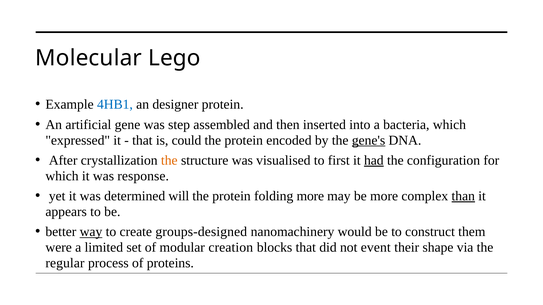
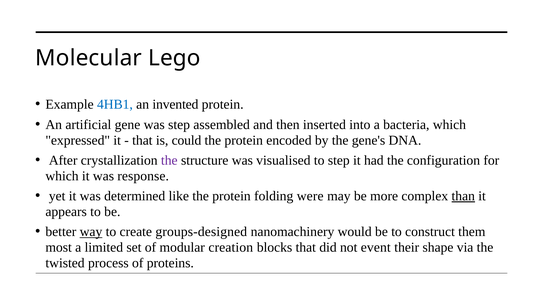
designer: designer -> invented (175, 105)
gene's underline: present -> none (369, 140)
the colour: orange -> purple (169, 161)
to first: first -> step (339, 161)
had underline: present -> none (374, 161)
will: will -> like (179, 196)
folding more: more -> were (310, 196)
were: were -> most (59, 248)
regular: regular -> twisted (65, 263)
